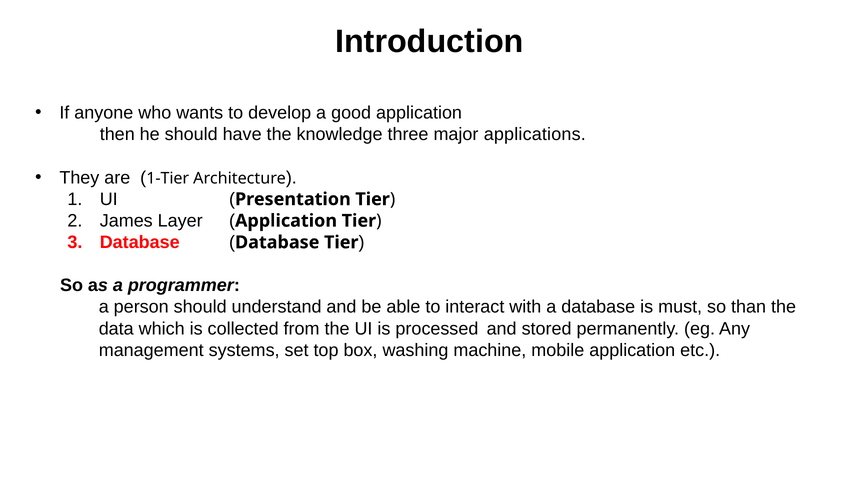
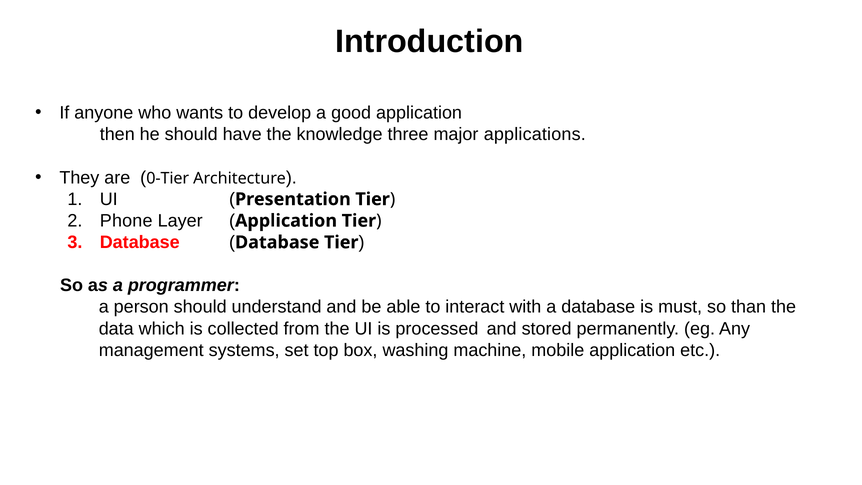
1-Tier: 1-Tier -> 0-Tier (168, 178)
James: James -> Phone (126, 221)
